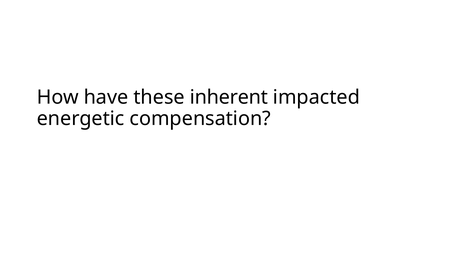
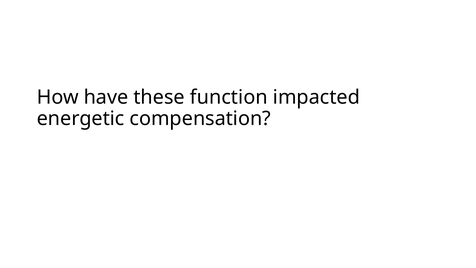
inherent: inherent -> function (229, 97)
